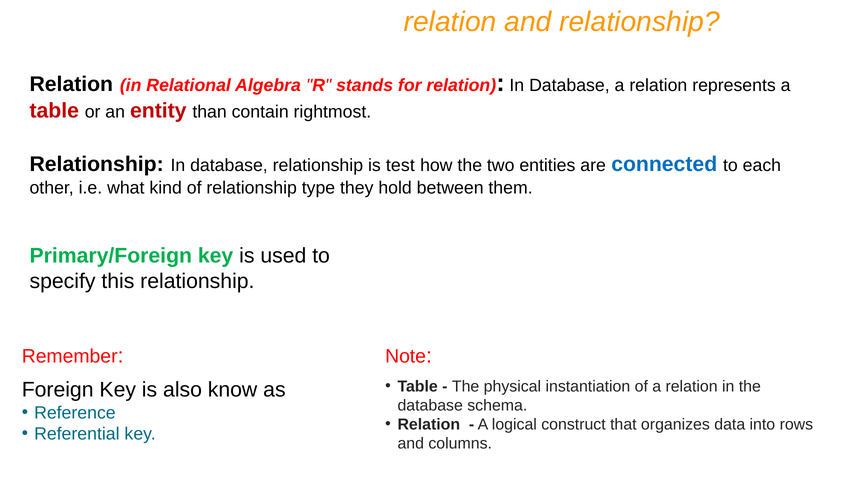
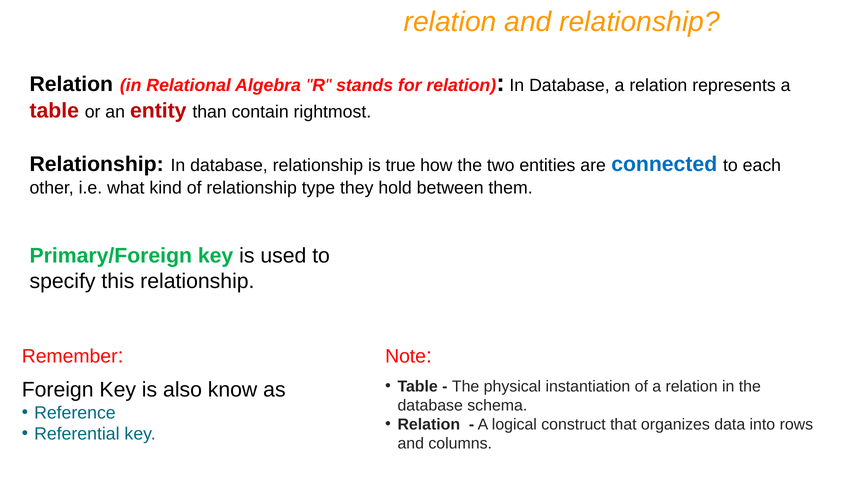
test: test -> true (401, 165)
